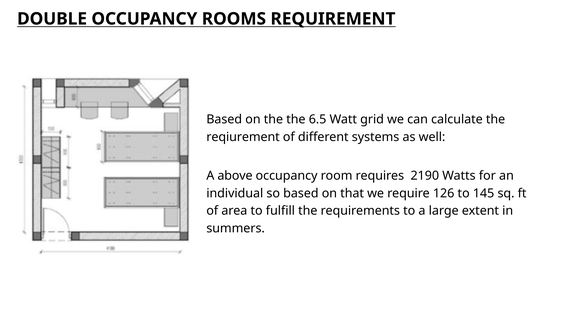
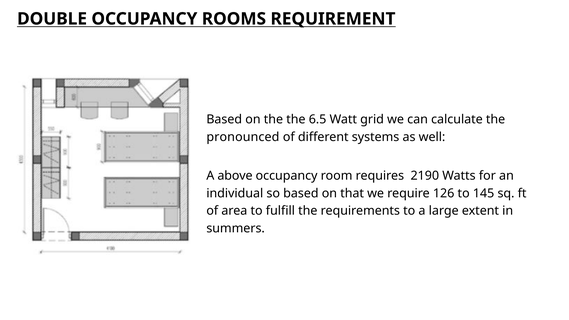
reqiurement: reqiurement -> pronounced (243, 137)
